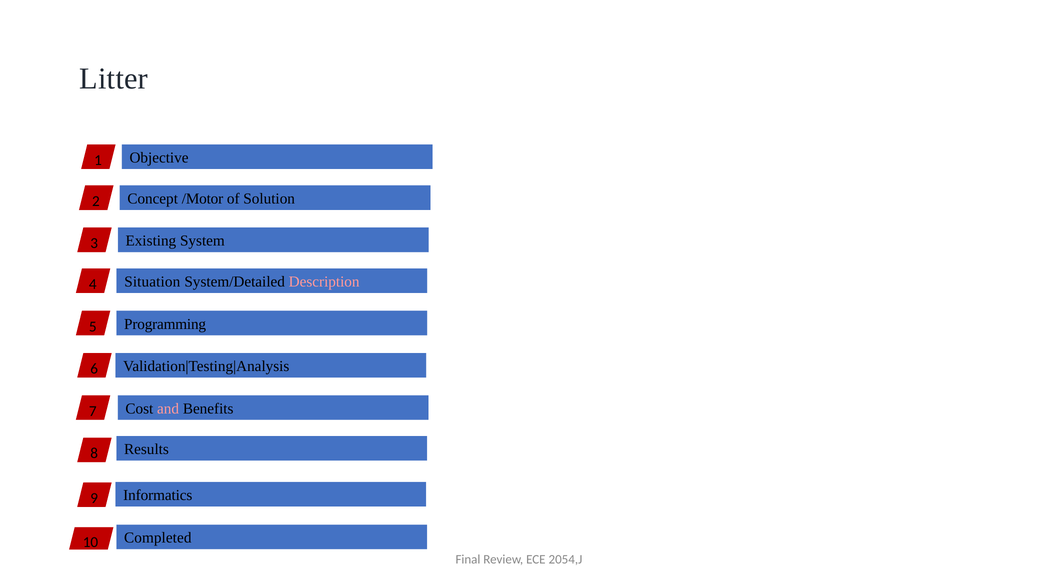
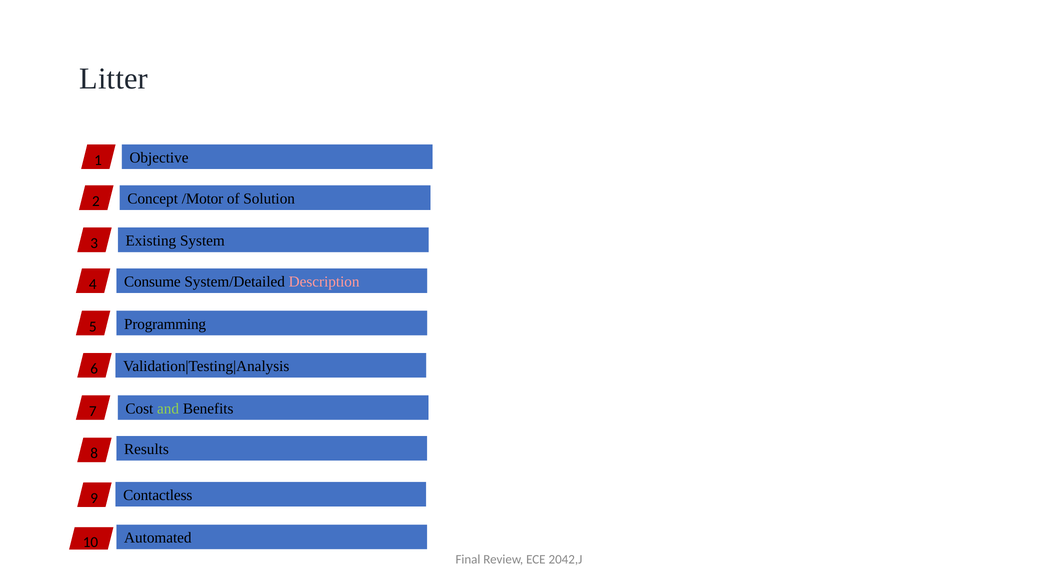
Situation: Situation -> Consume (152, 282)
and colour: pink -> light green (168, 408)
Informatics: Informatics -> Contactless (158, 495)
Completed: Completed -> Automated (158, 538)
2054,J: 2054,J -> 2042,J (565, 559)
